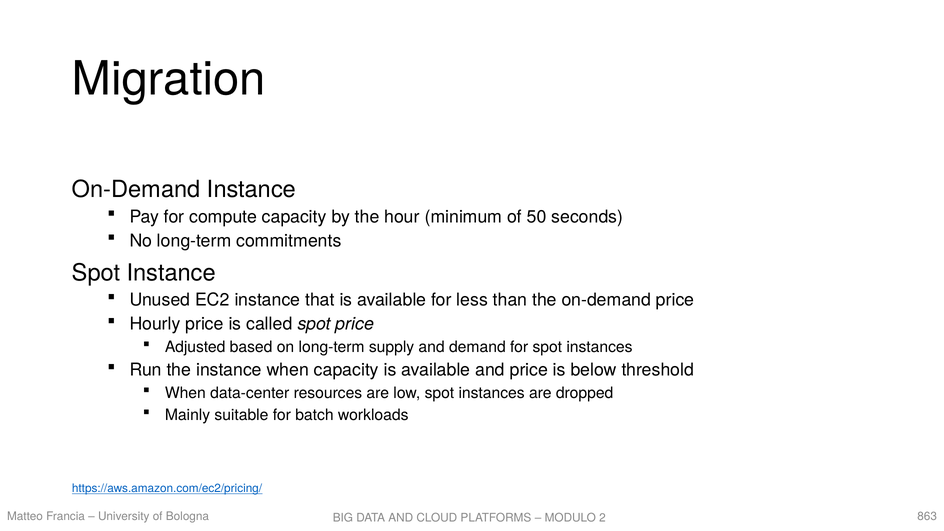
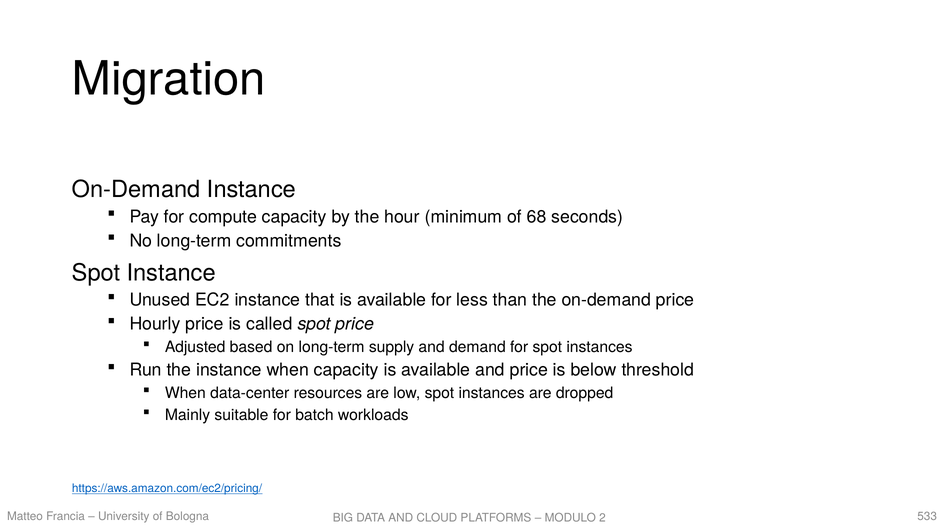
50: 50 -> 68 (537, 217)
863: 863 -> 533 (927, 516)
